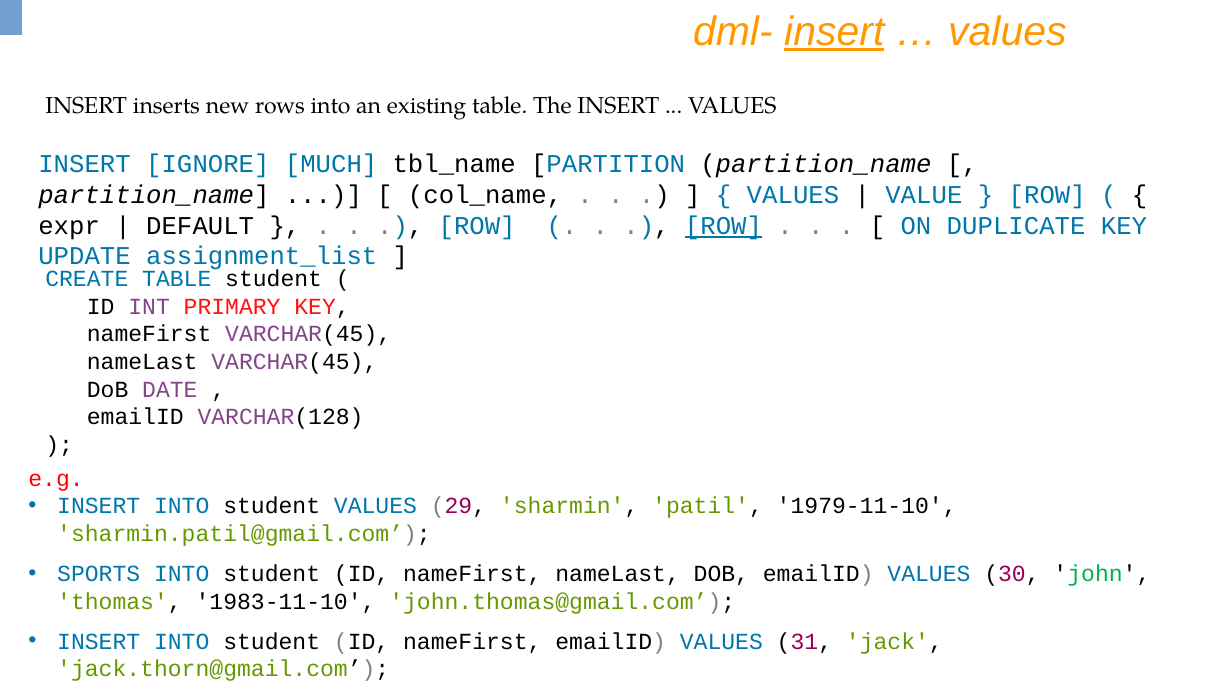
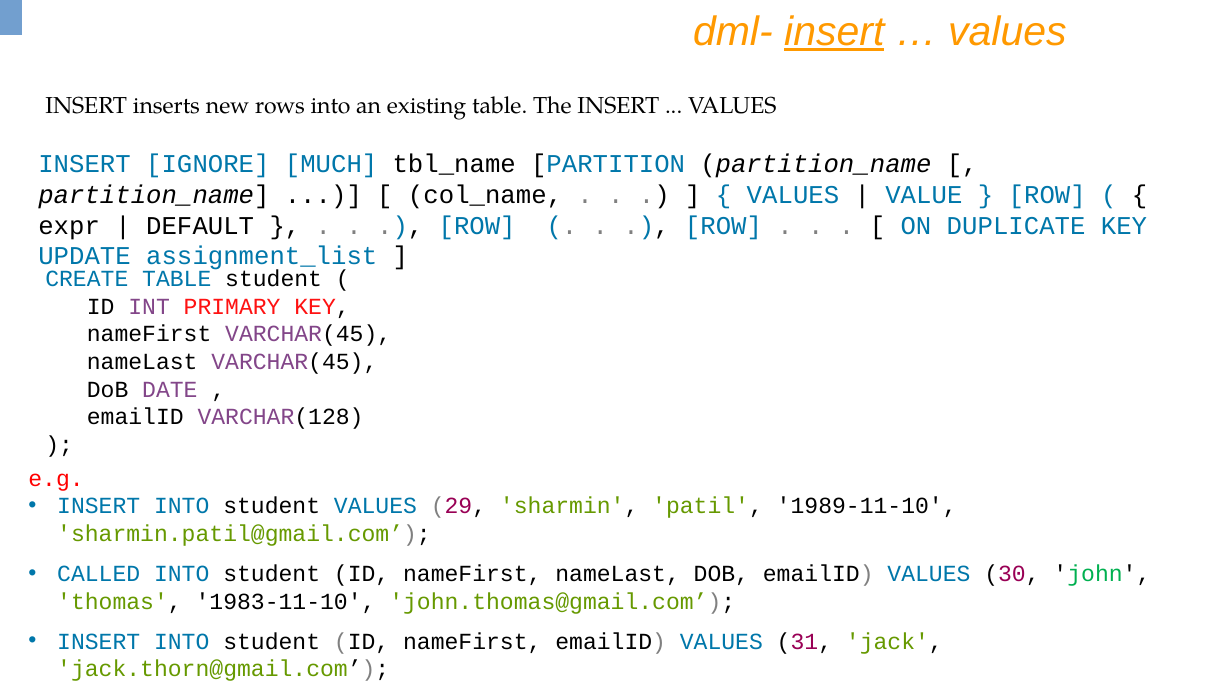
ROW underline: present -> none (724, 226)
1979-11-10: 1979-11-10 -> 1989-11-10 (867, 506)
SPORTS: SPORTS -> CALLED (99, 574)
